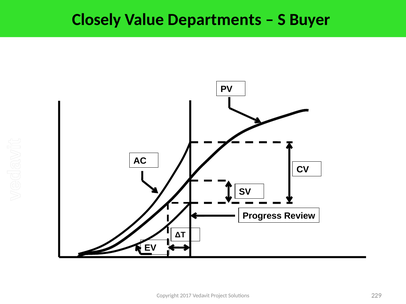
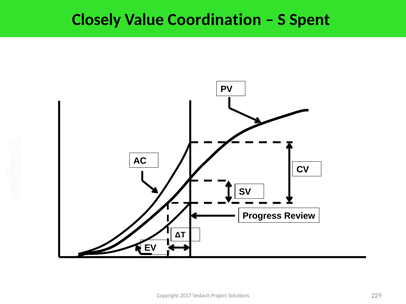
Departments: Departments -> Coordination (215, 20)
Buyer: Buyer -> Spent (310, 20)
